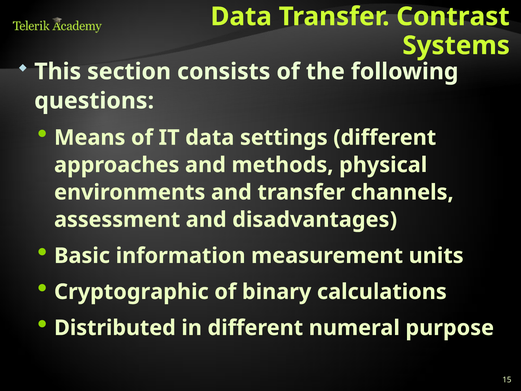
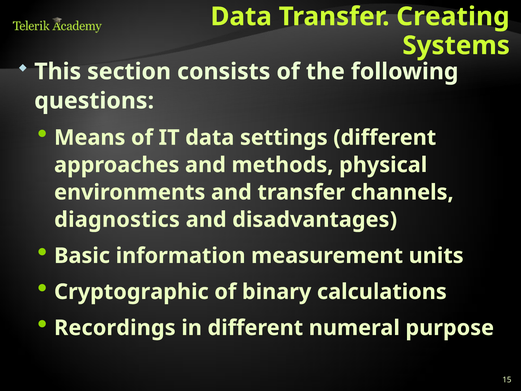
Contrast: Contrast -> Creating (453, 17)
assessment: assessment -> diagnostics (117, 220)
Distributed: Distributed -> Recordings (115, 328)
